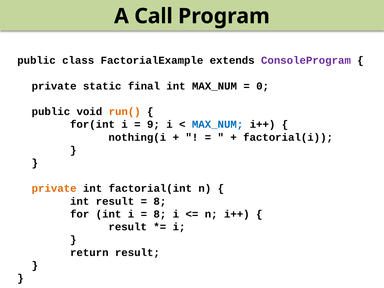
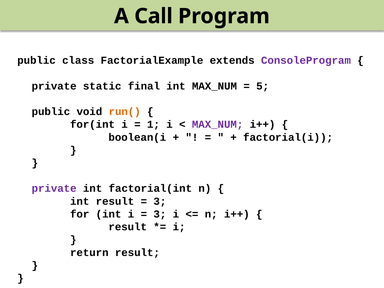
0: 0 -> 5 (263, 86)
9: 9 -> 1 (153, 124)
MAX_NUM colour: blue -> purple (218, 124)
nothing(i: nothing(i -> boolean(i (137, 137)
private colour: orange -> purple (54, 188)
8: 8 -> 3 (160, 201)
8: 8 -> 3 (160, 214)
